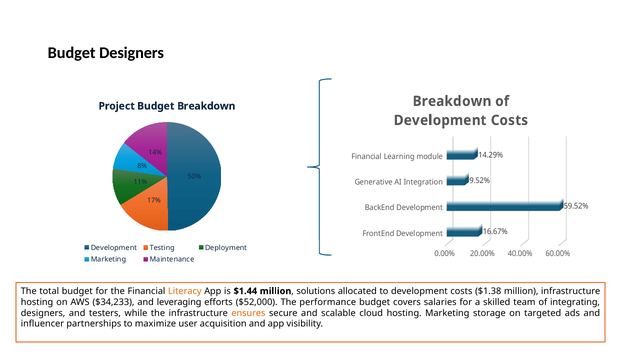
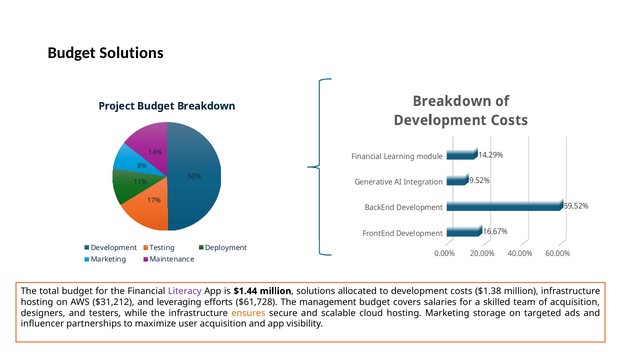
Budget Designers: Designers -> Solutions (131, 53)
Literacy colour: orange -> purple (185, 291)
$34,233: $34,233 -> $31,212 (113, 302)
$52,000: $52,000 -> $61,728 (257, 302)
performance: performance -> management (328, 302)
of integrating: integrating -> acquisition (575, 302)
